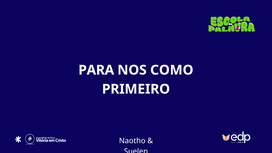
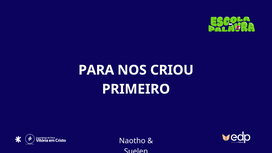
COMO: COMO -> CRIOU (172, 70)
